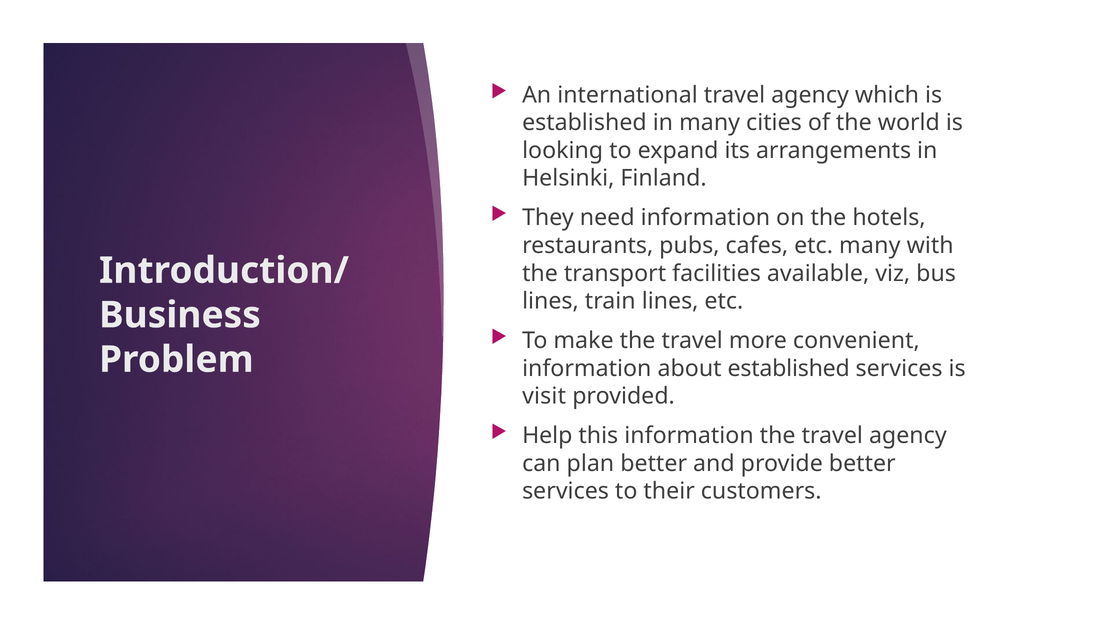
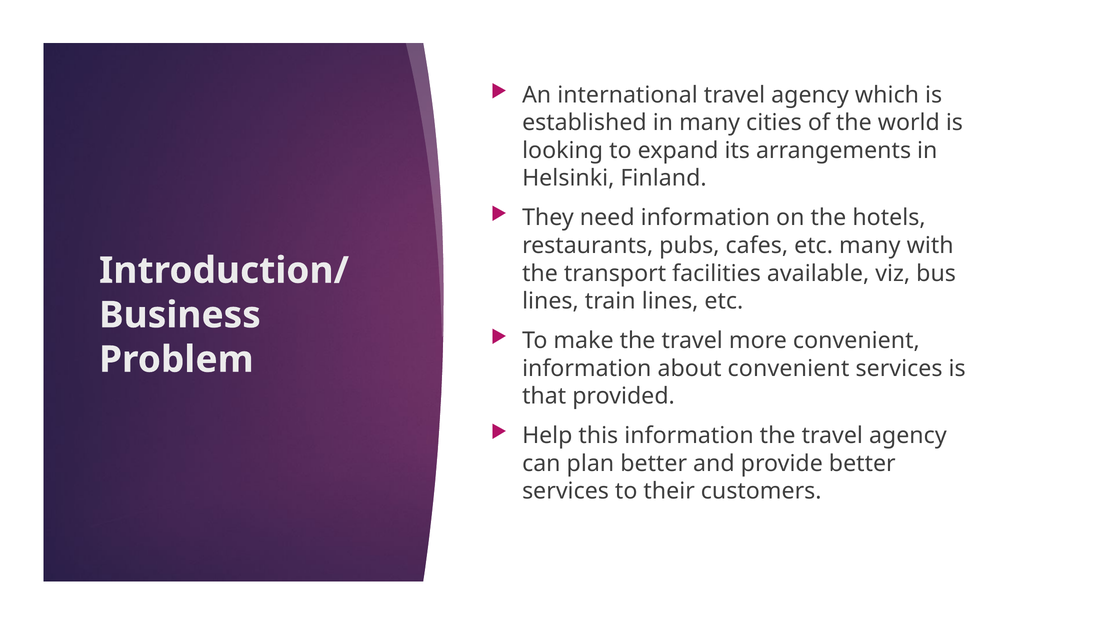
about established: established -> convenient (789, 369)
visit: visit -> that (544, 397)
